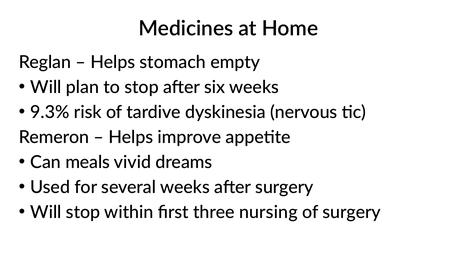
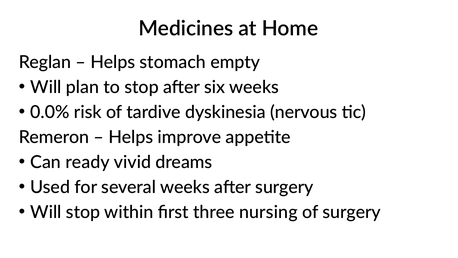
9.3%: 9.3% -> 0.0% (50, 112)
meals: meals -> ready (88, 162)
